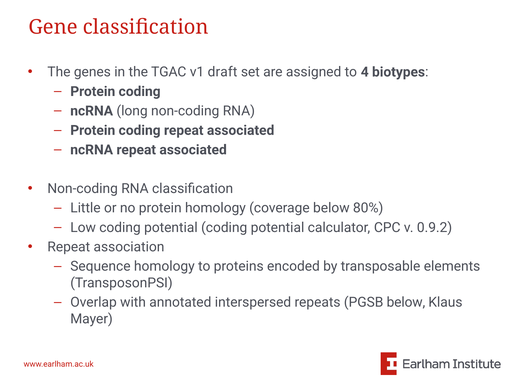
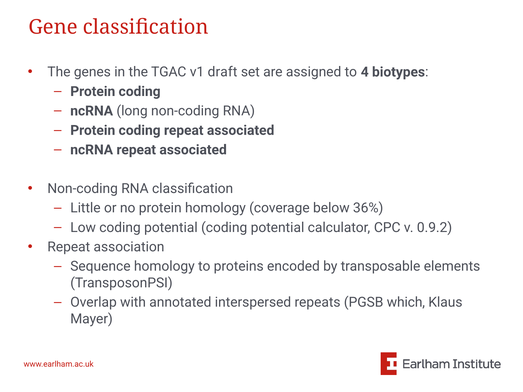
80%: 80% -> 36% (368, 208)
PGSB below: below -> which (406, 303)
